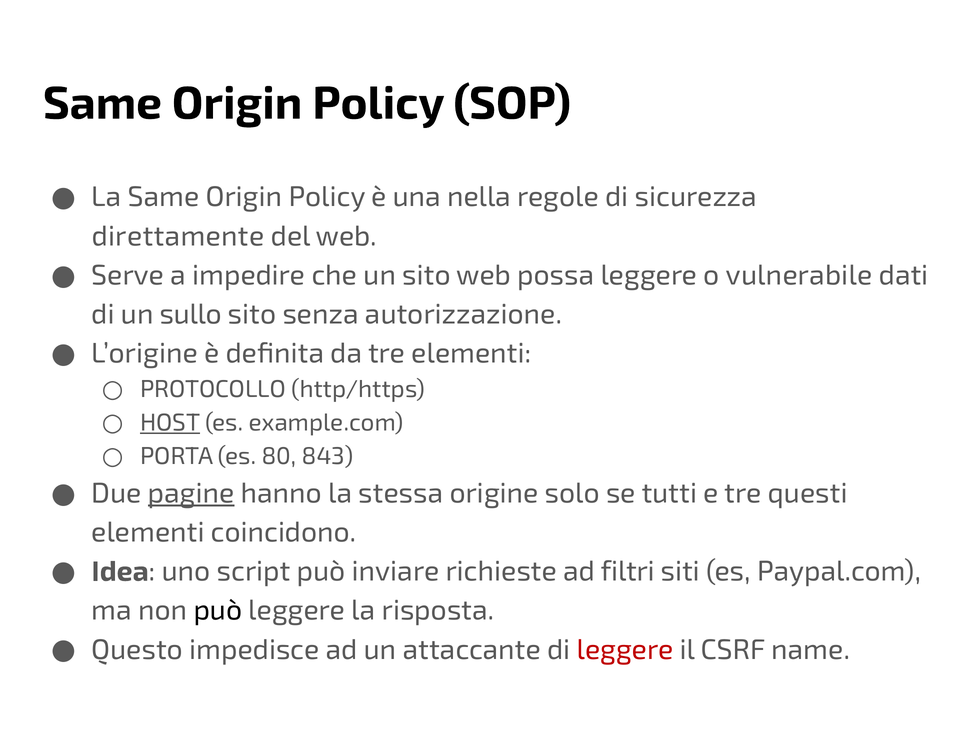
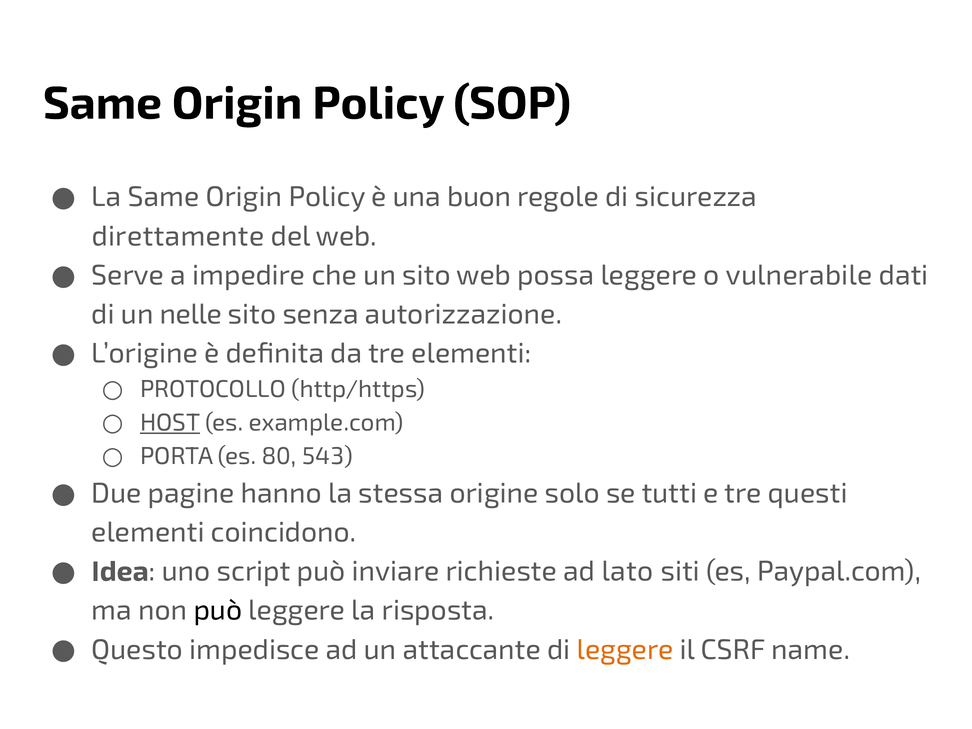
nella: nella -> buon (479, 197)
sullo: sullo -> nelle (191, 314)
843: 843 -> 543 (328, 456)
pagine underline: present -> none (191, 493)
filtri: filtri -> lato (628, 571)
leggere colour: red -> orange (625, 650)
